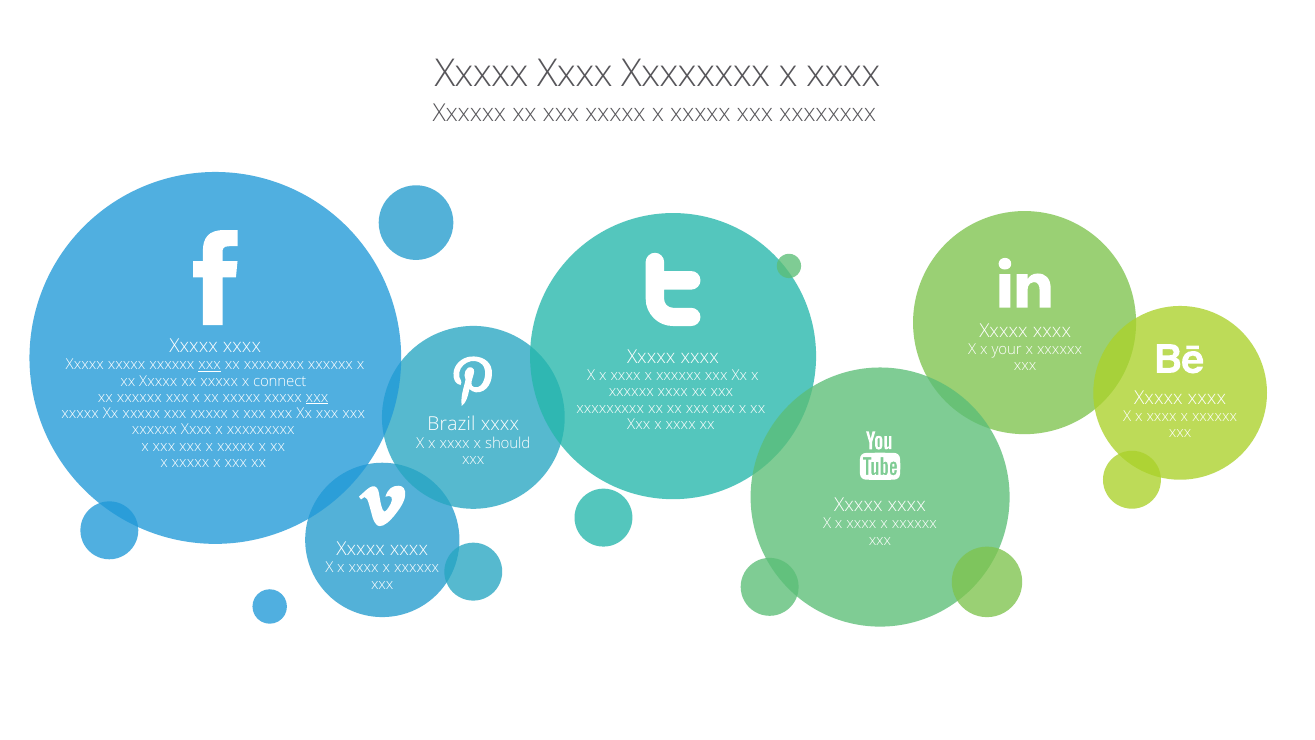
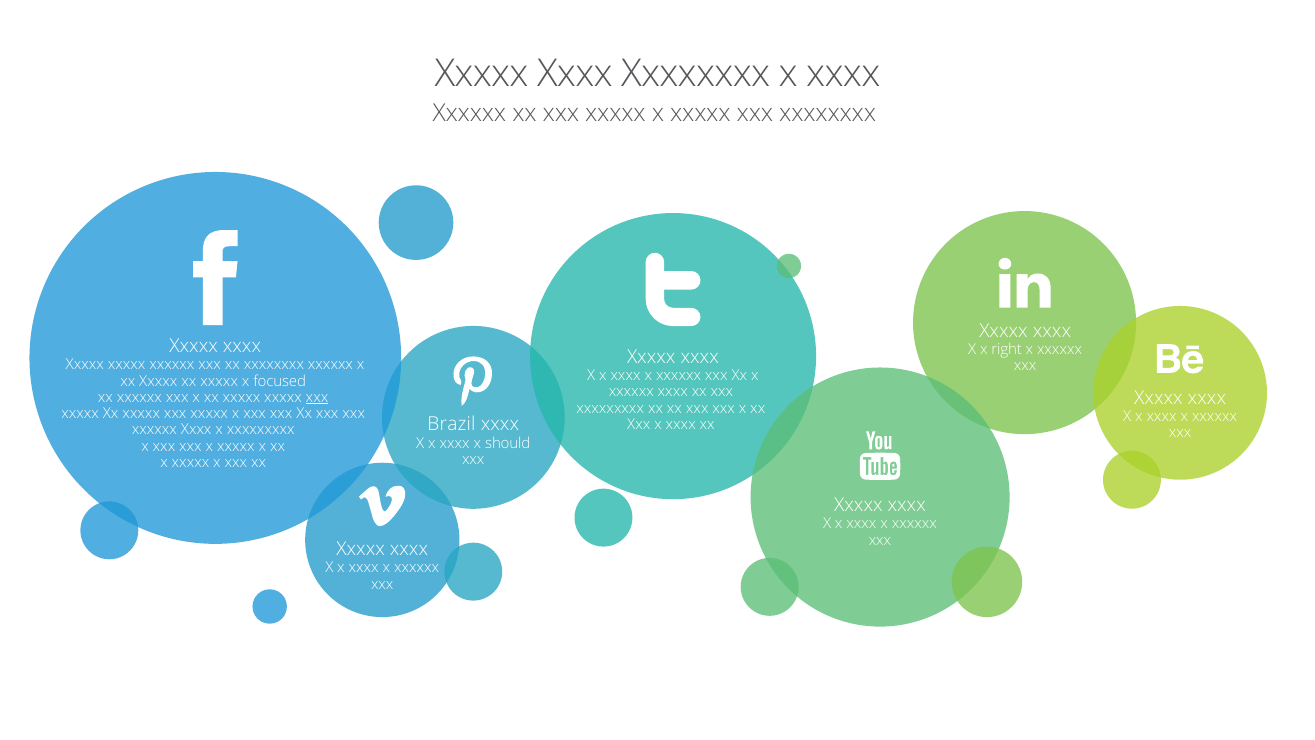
your: your -> right (1007, 349)
xxx underline: present -> none (210, 365)
connect: connect -> focused (280, 381)
